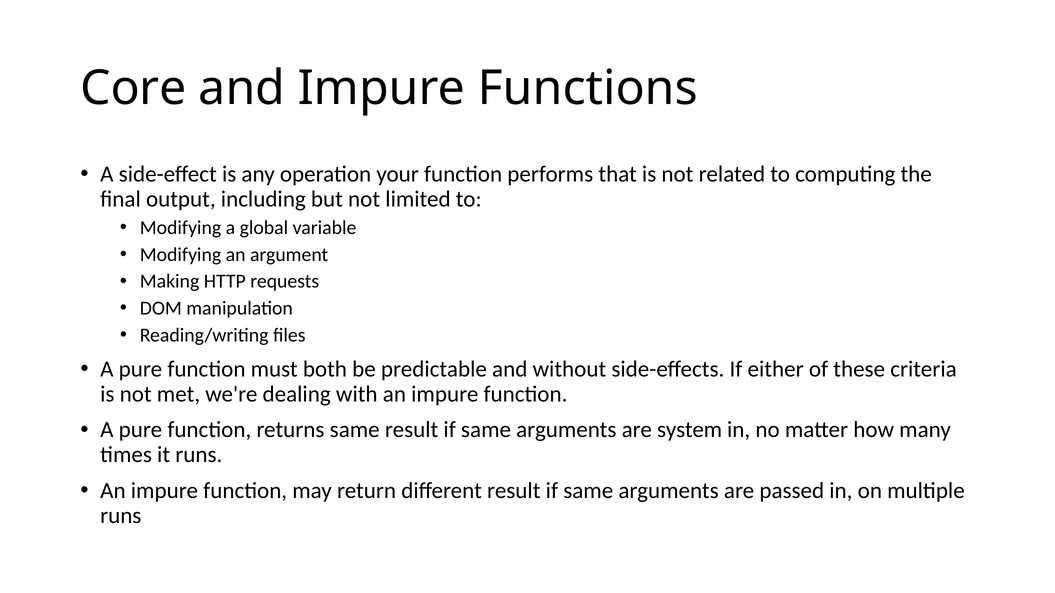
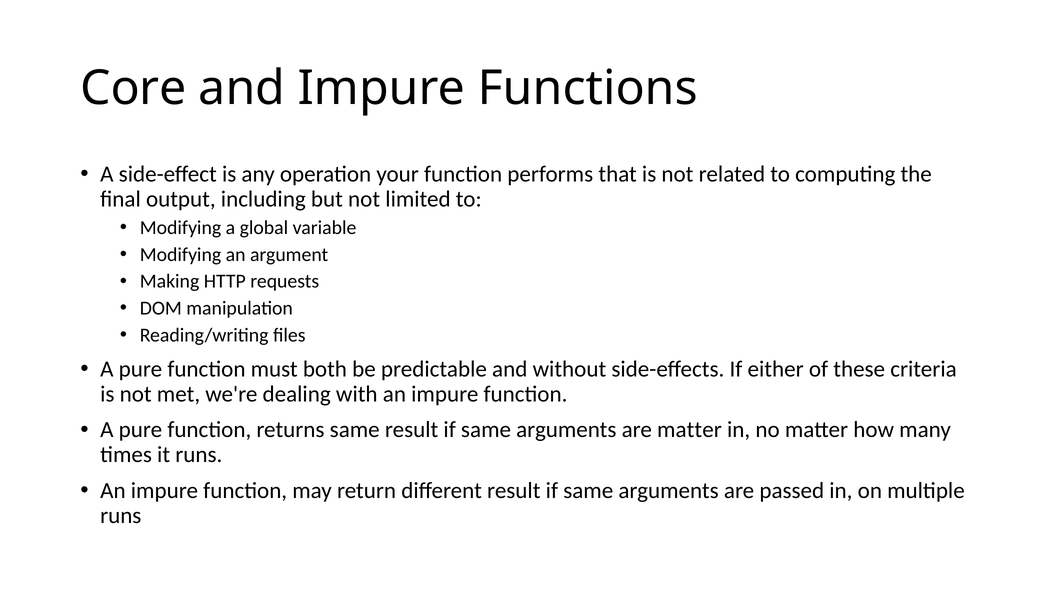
are system: system -> matter (689, 430)
